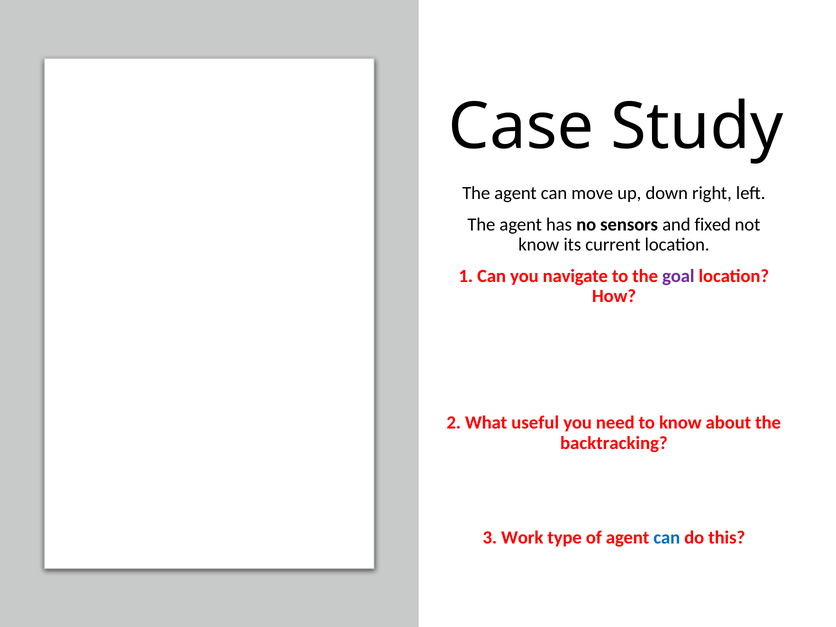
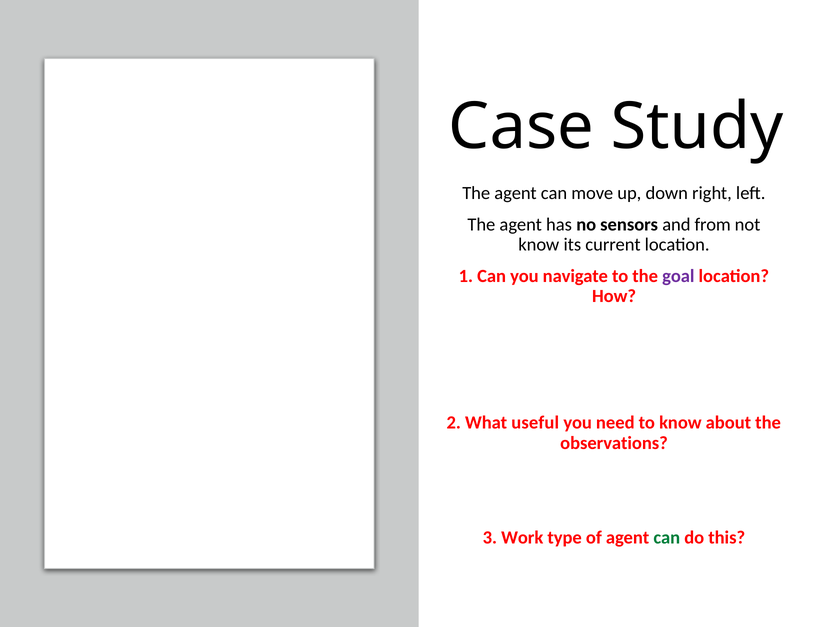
fixed: fixed -> from (713, 225)
backtracking: backtracking -> observations (614, 443)
can colour: blue -> green (667, 538)
